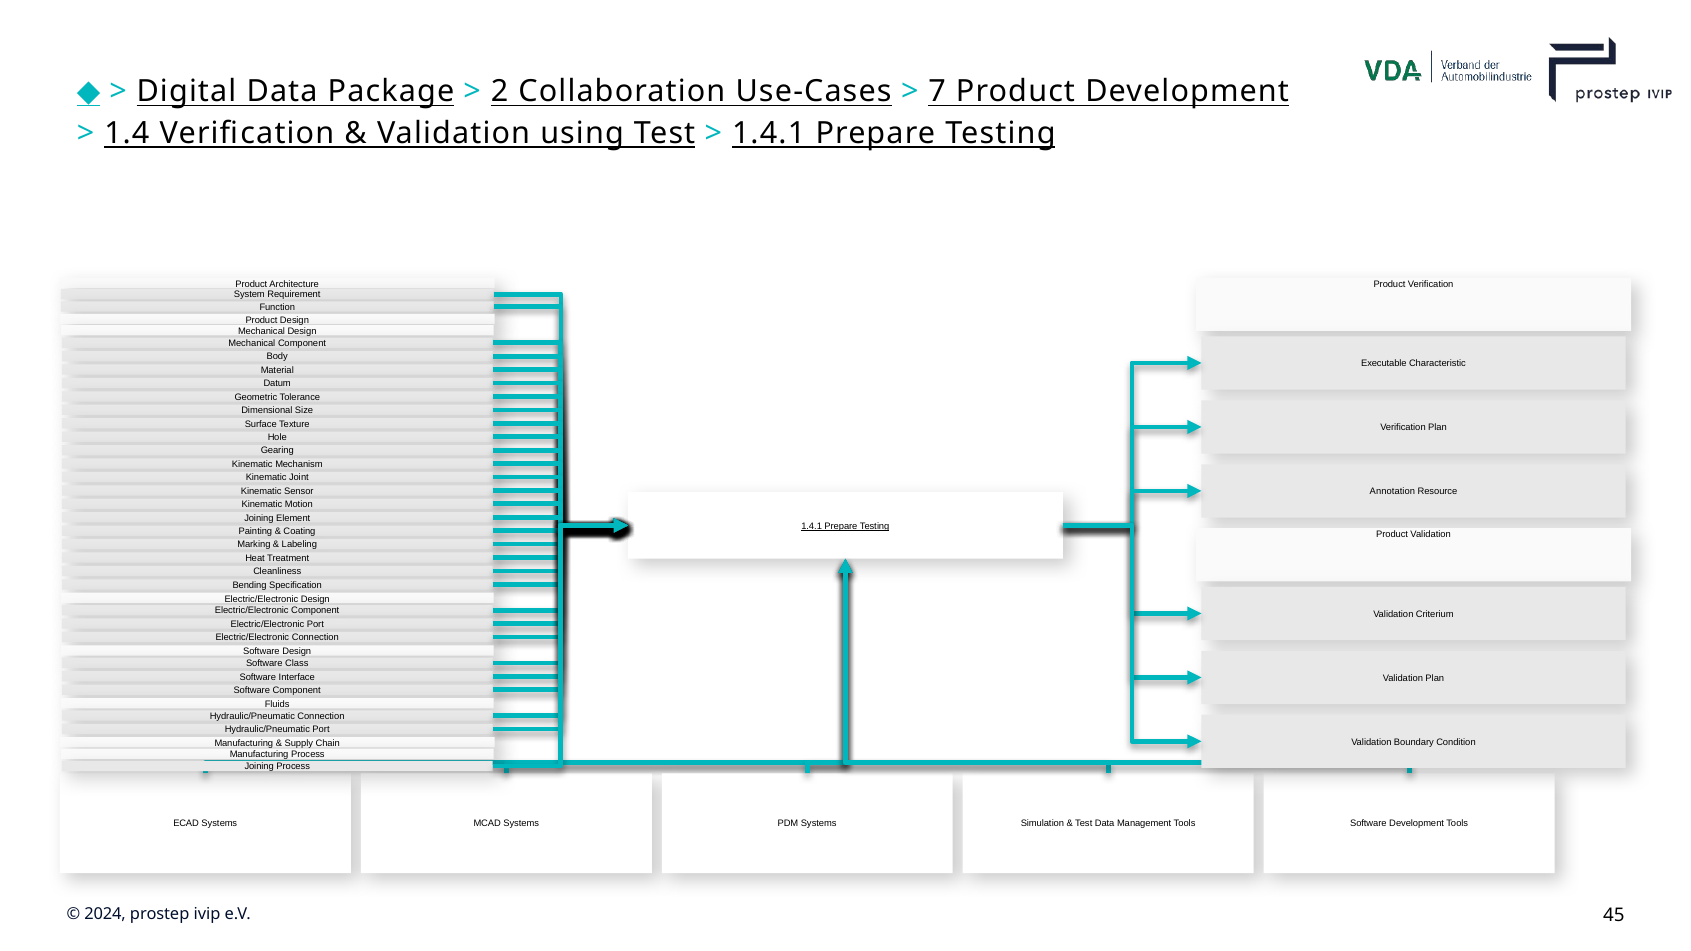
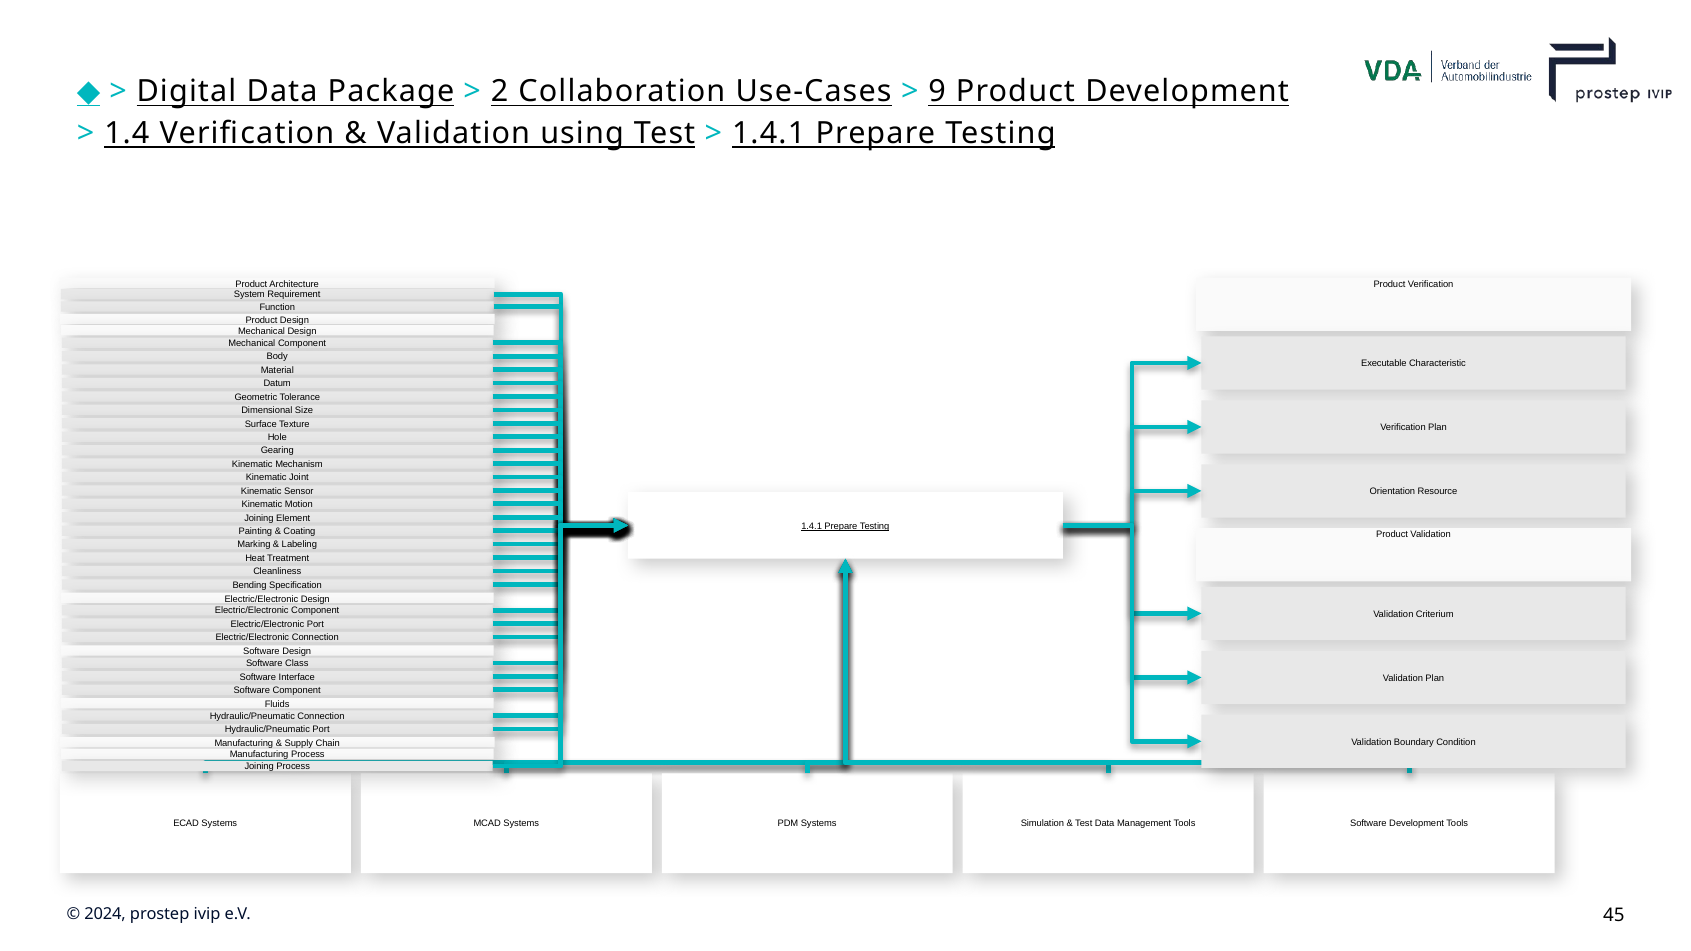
7: 7 -> 9 (937, 92)
Annotation: Annotation -> Orientation (1392, 492)
